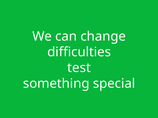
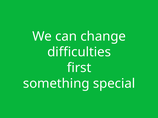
test: test -> first (79, 68)
